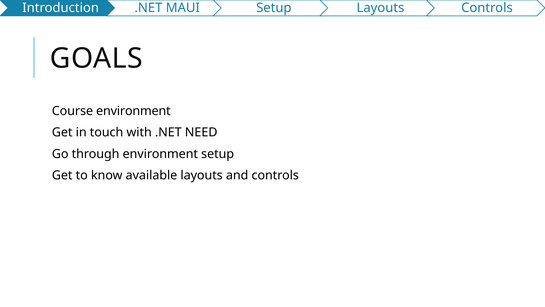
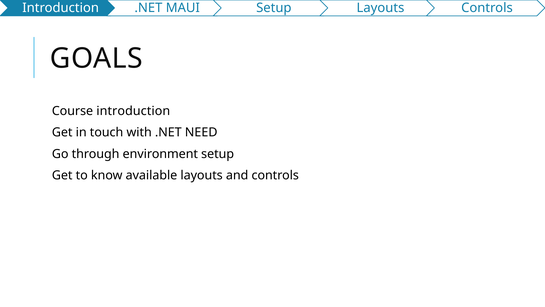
Course environment: environment -> introduction (133, 111)
